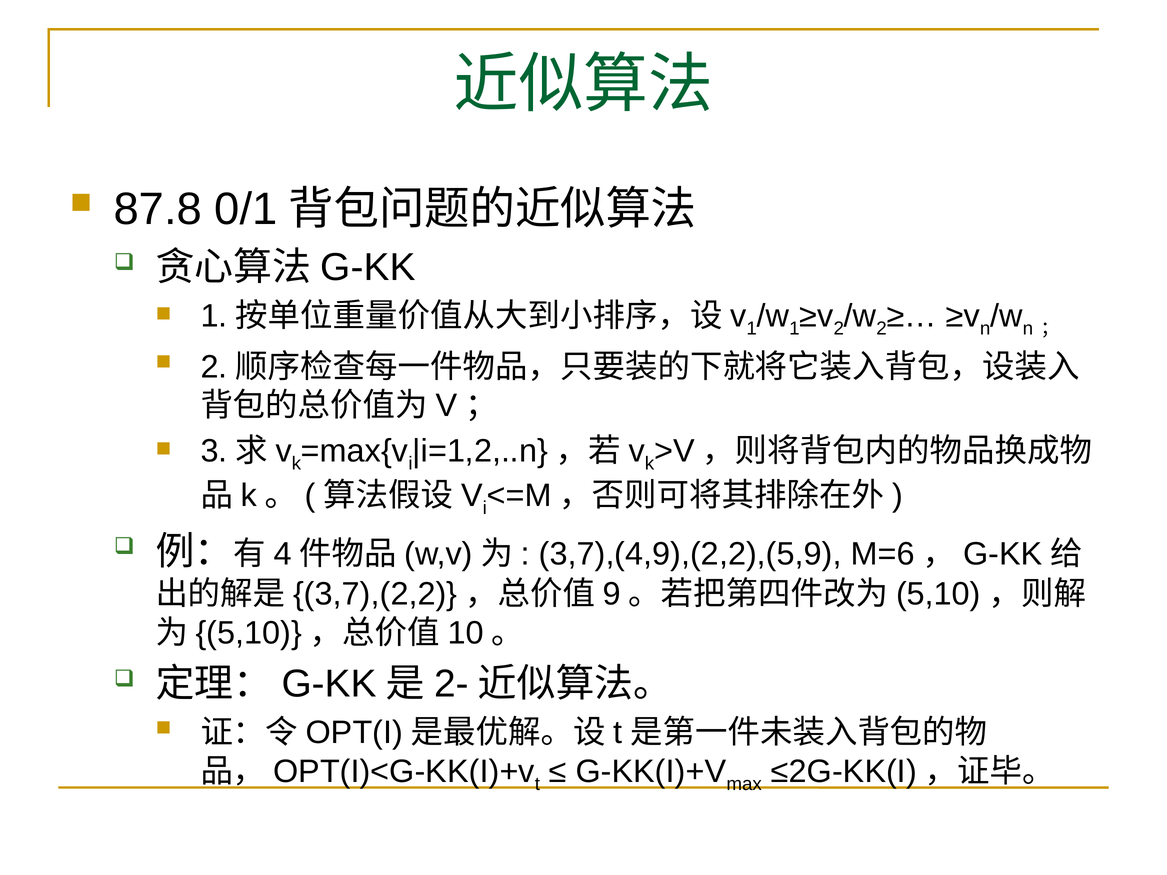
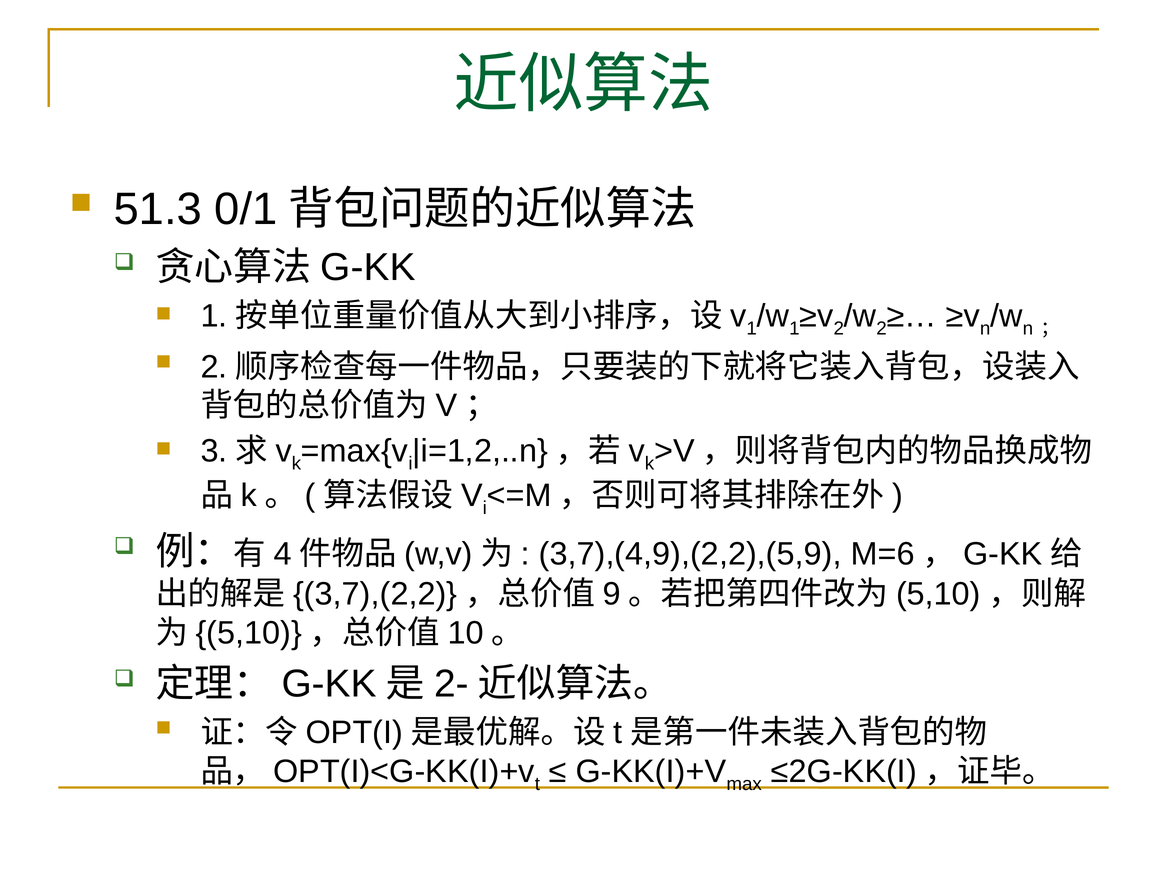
87.8: 87.8 -> 51.3 (158, 209)
